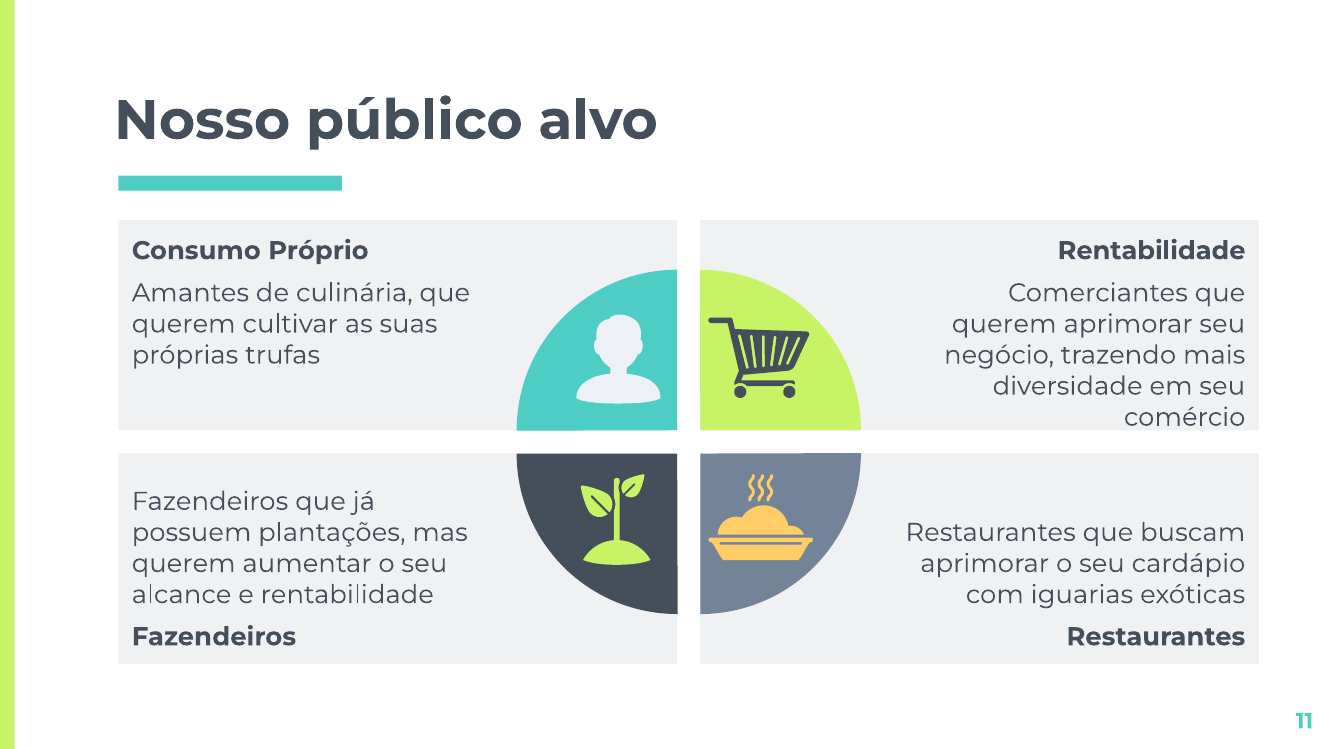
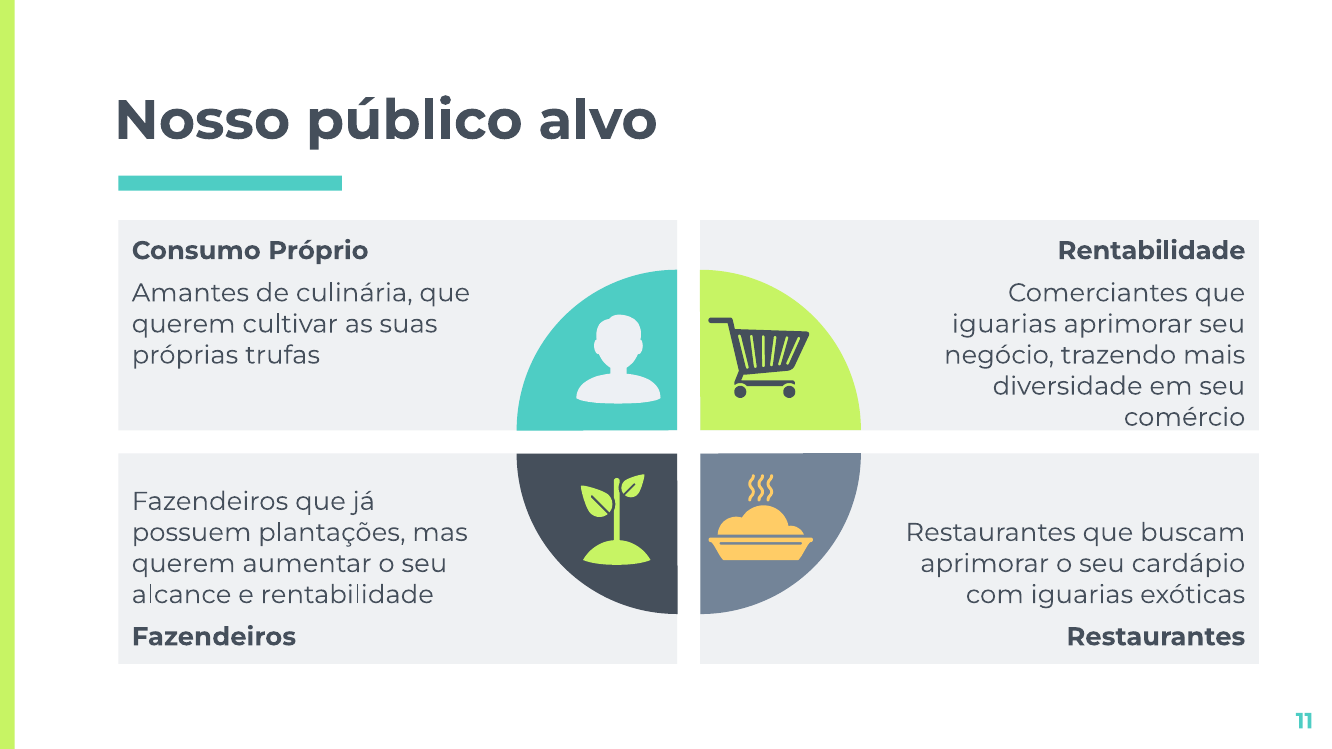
querem: querem -> iguarias (1004, 324)
